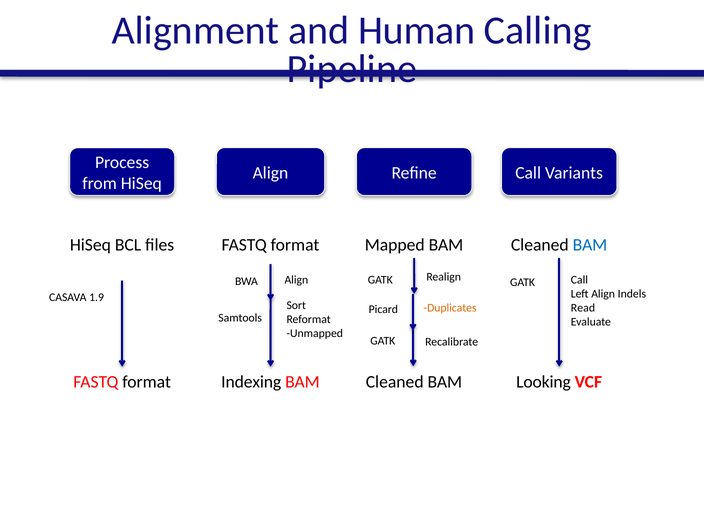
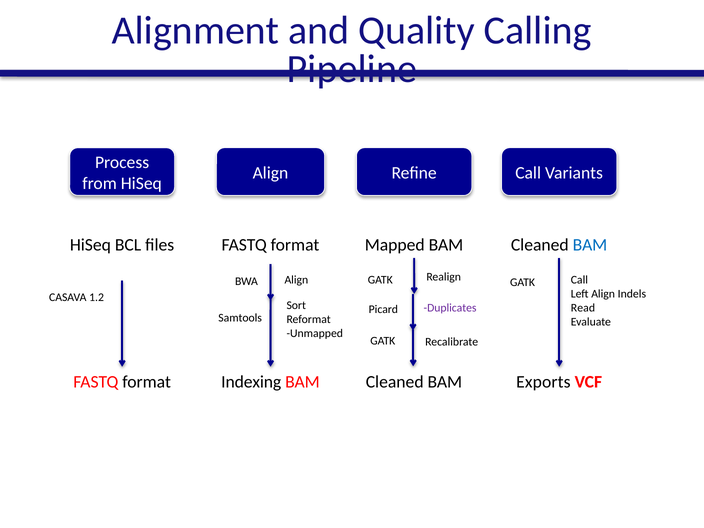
Human: Human -> Quality (417, 31)
1.9: 1.9 -> 1.2 (97, 297)
Duplicates colour: orange -> purple (450, 308)
Looking: Looking -> Exports (543, 382)
